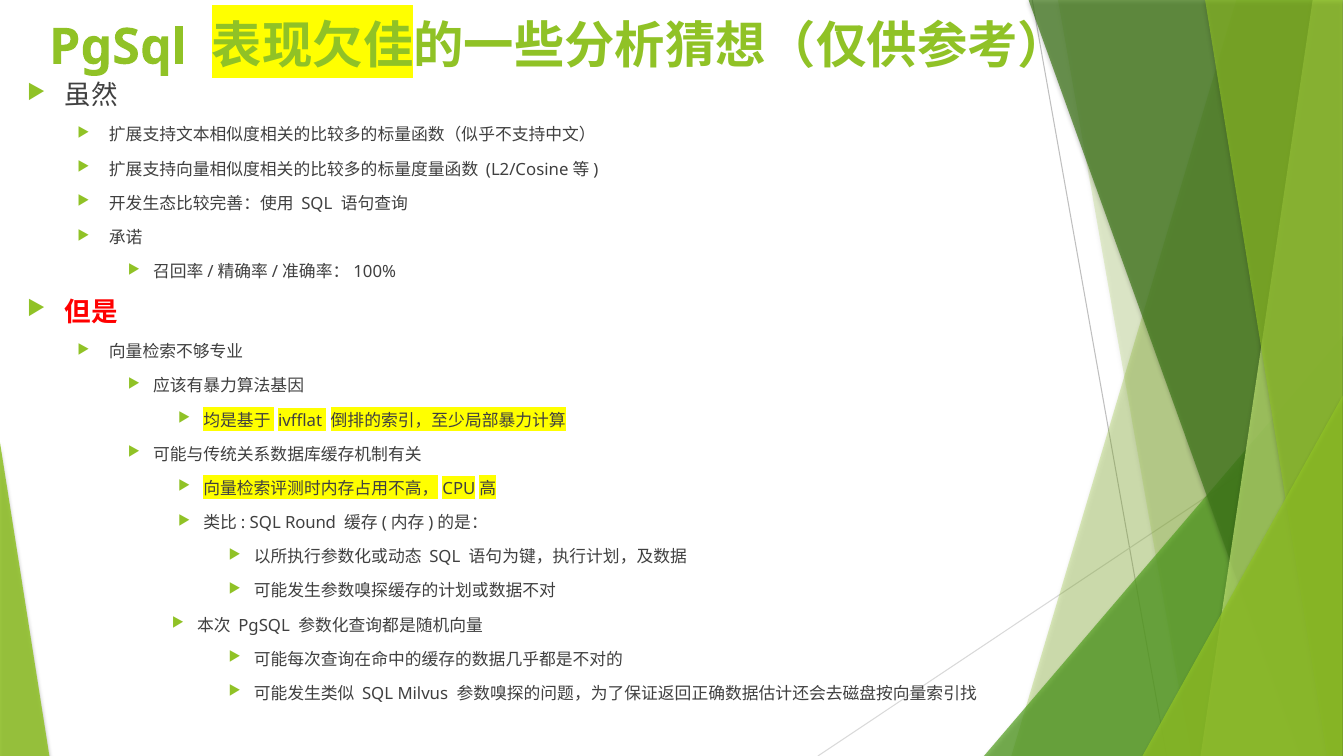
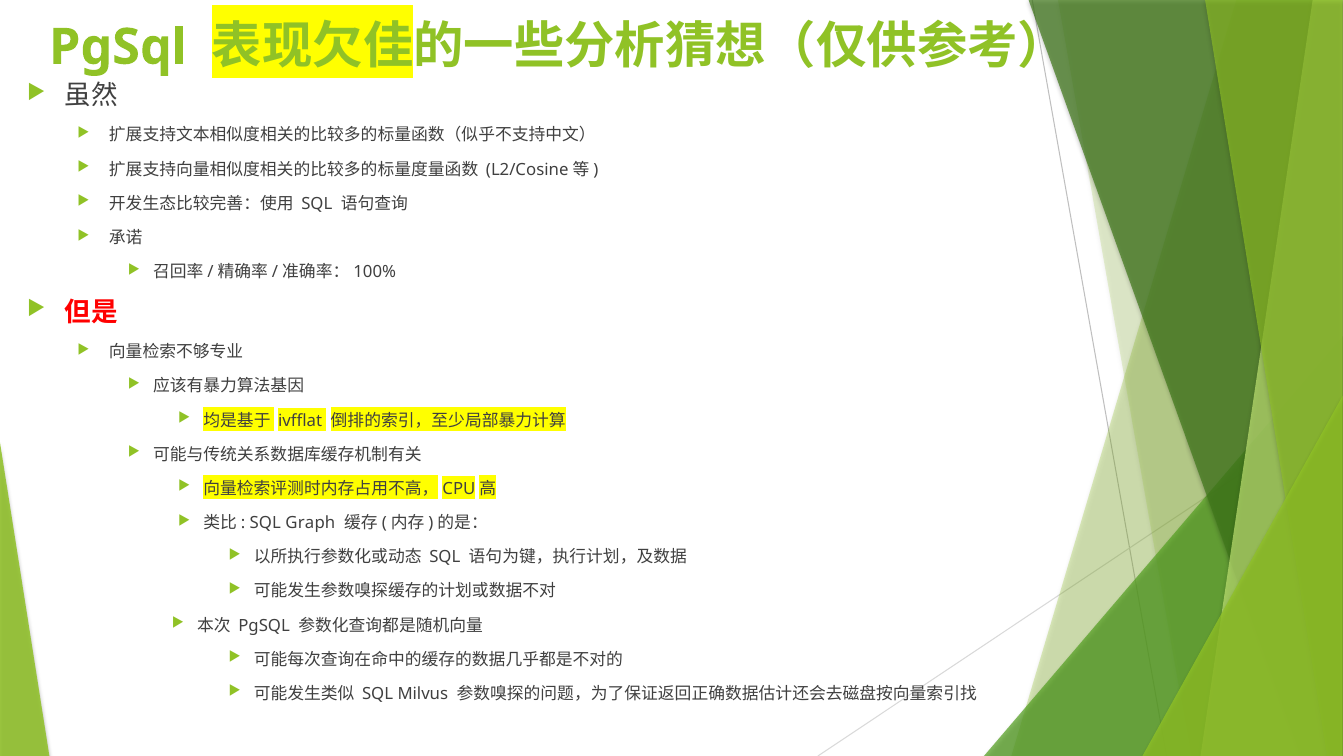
Round: Round -> Graph (310, 523)
